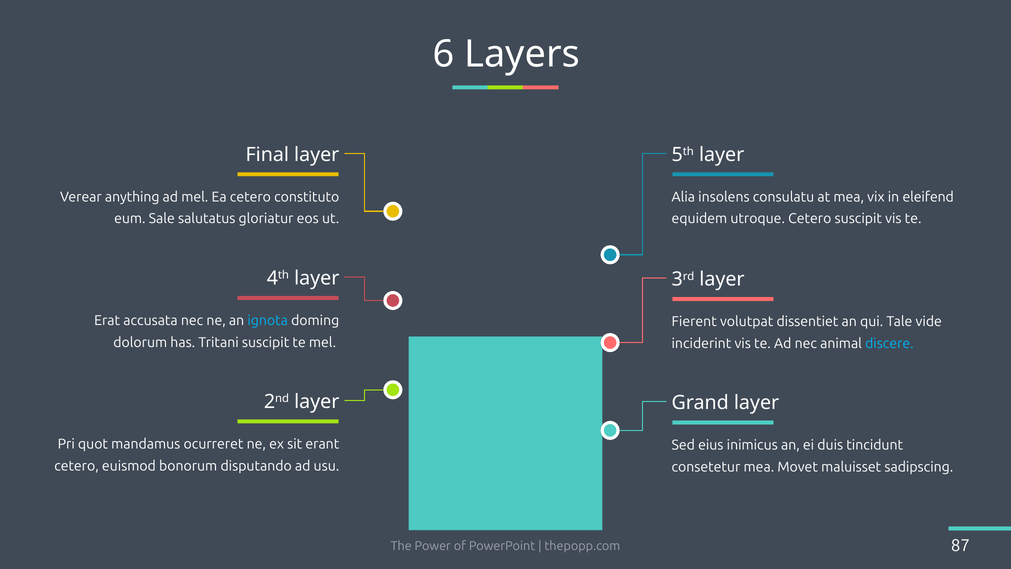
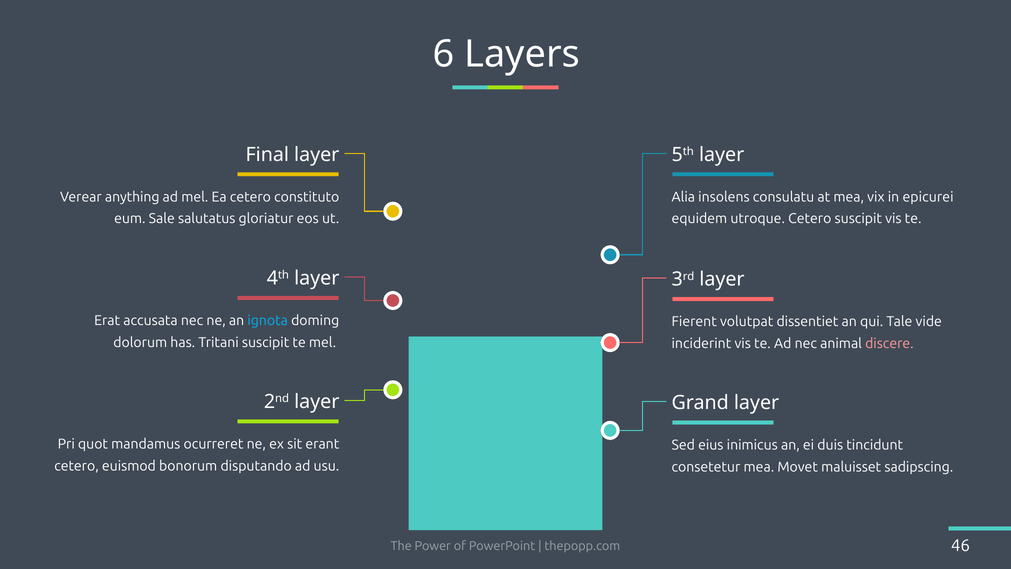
eleifend: eleifend -> epicurei (928, 197)
discere colour: light blue -> pink (889, 343)
87: 87 -> 46 (960, 545)
